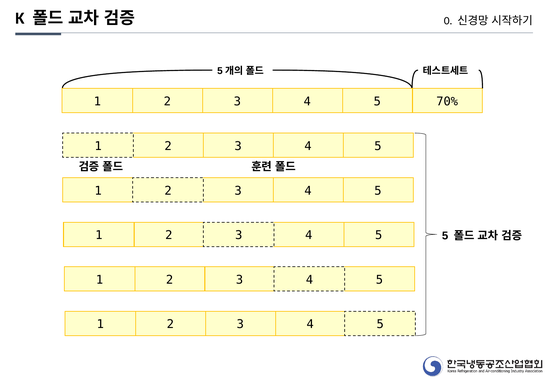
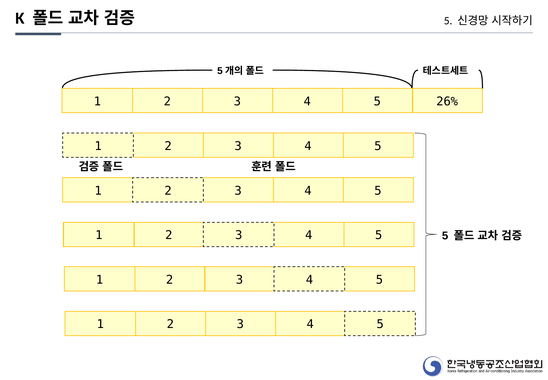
0: 0 -> 5 (448, 21)
70%: 70% -> 26% (447, 101)
